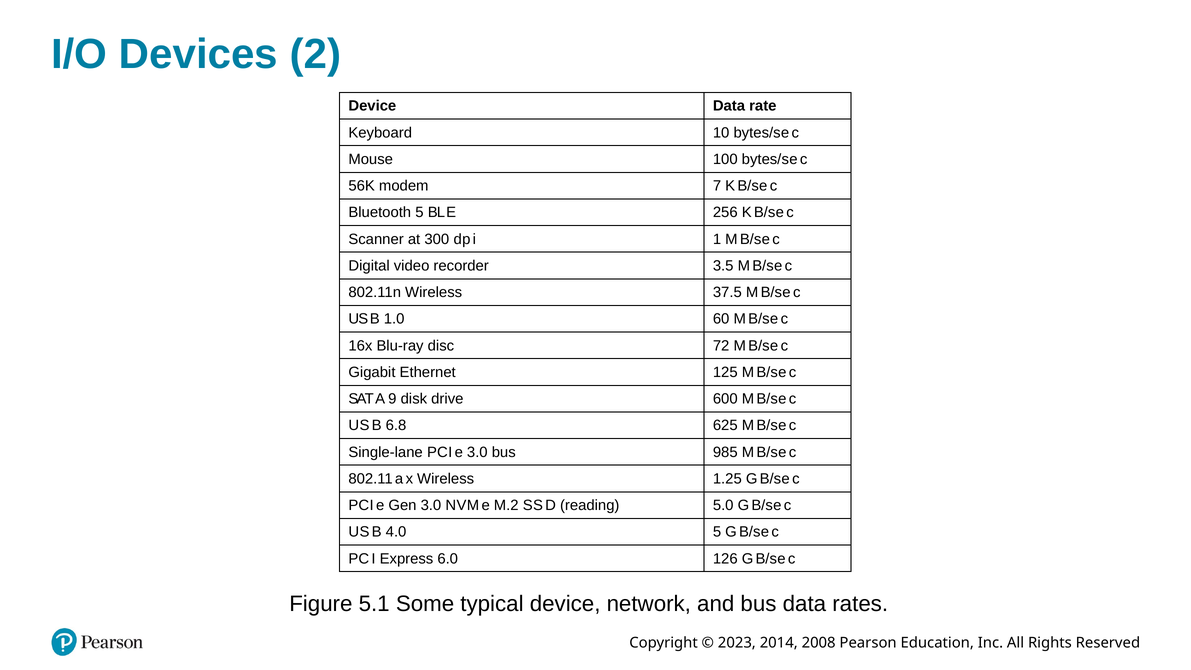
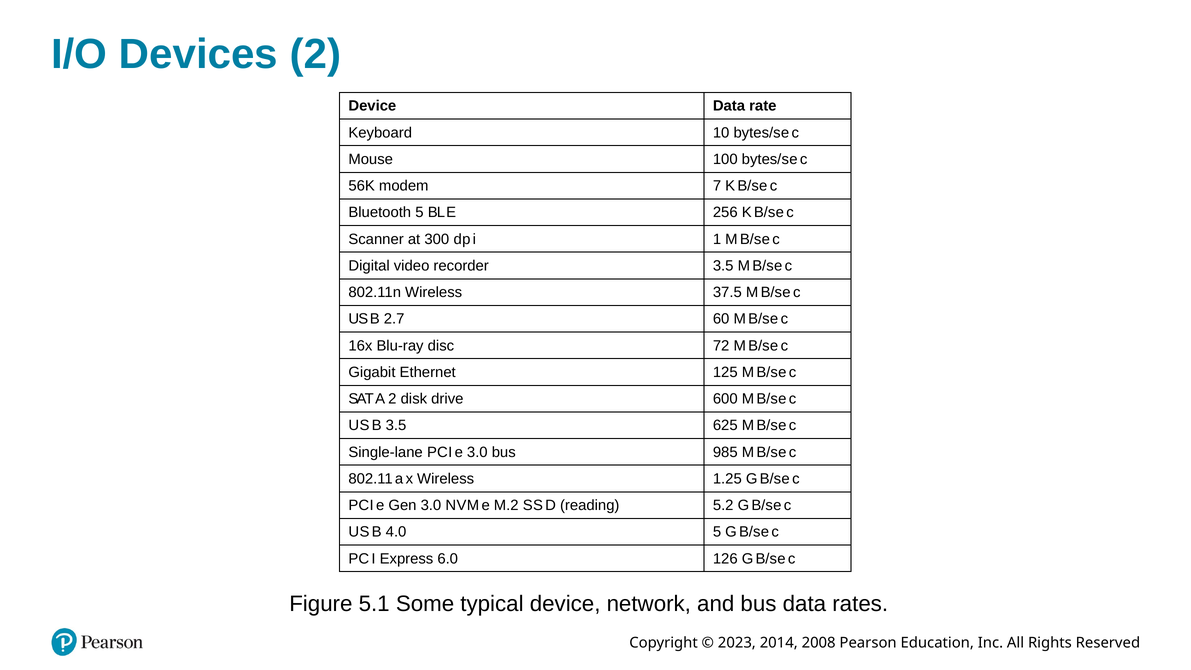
1.0: 1.0 -> 2.7 (394, 319)
A 9: 9 -> 2 (392, 399)
B 6.8: 6.8 -> 3.5 (396, 425)
5.0: 5.0 -> 5.2 (723, 505)
